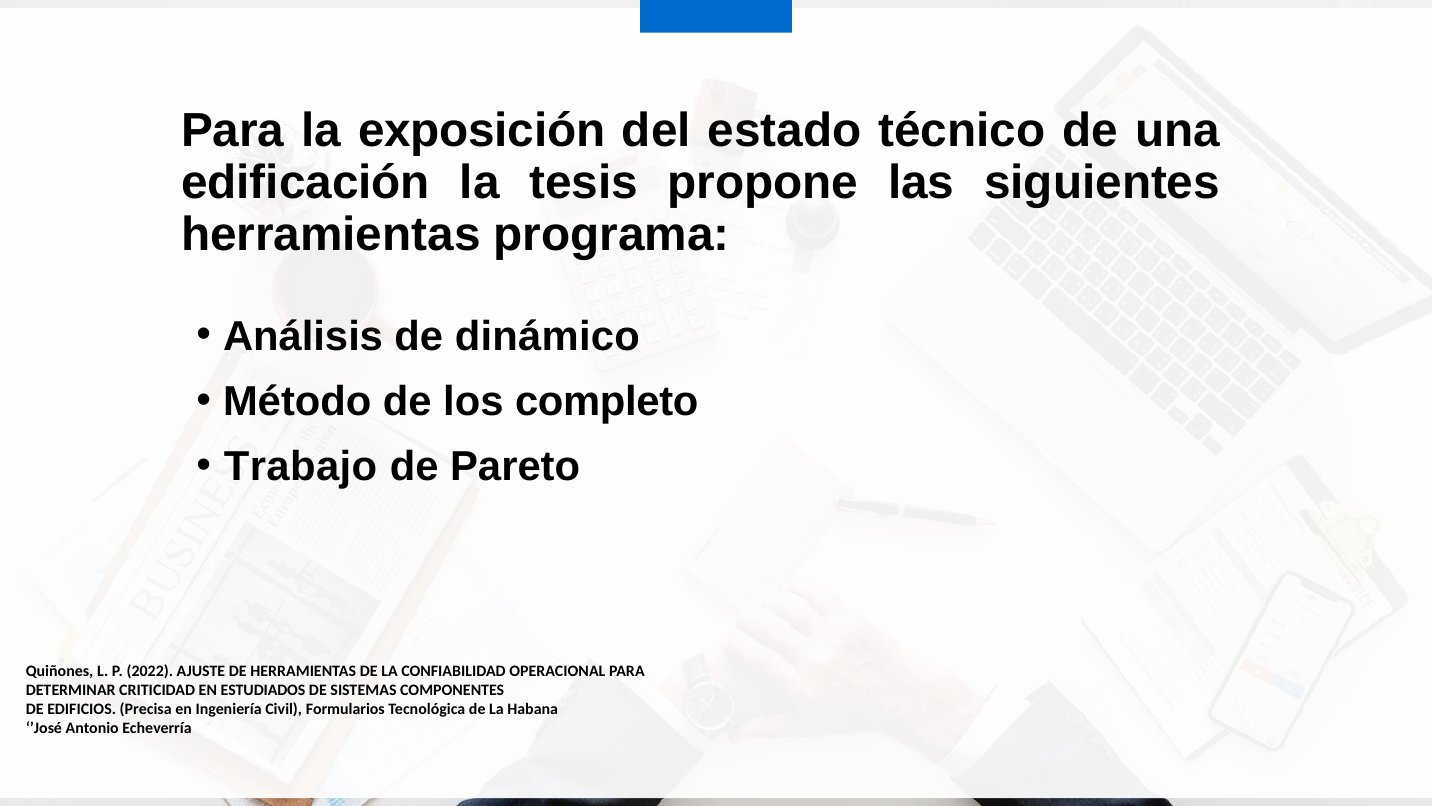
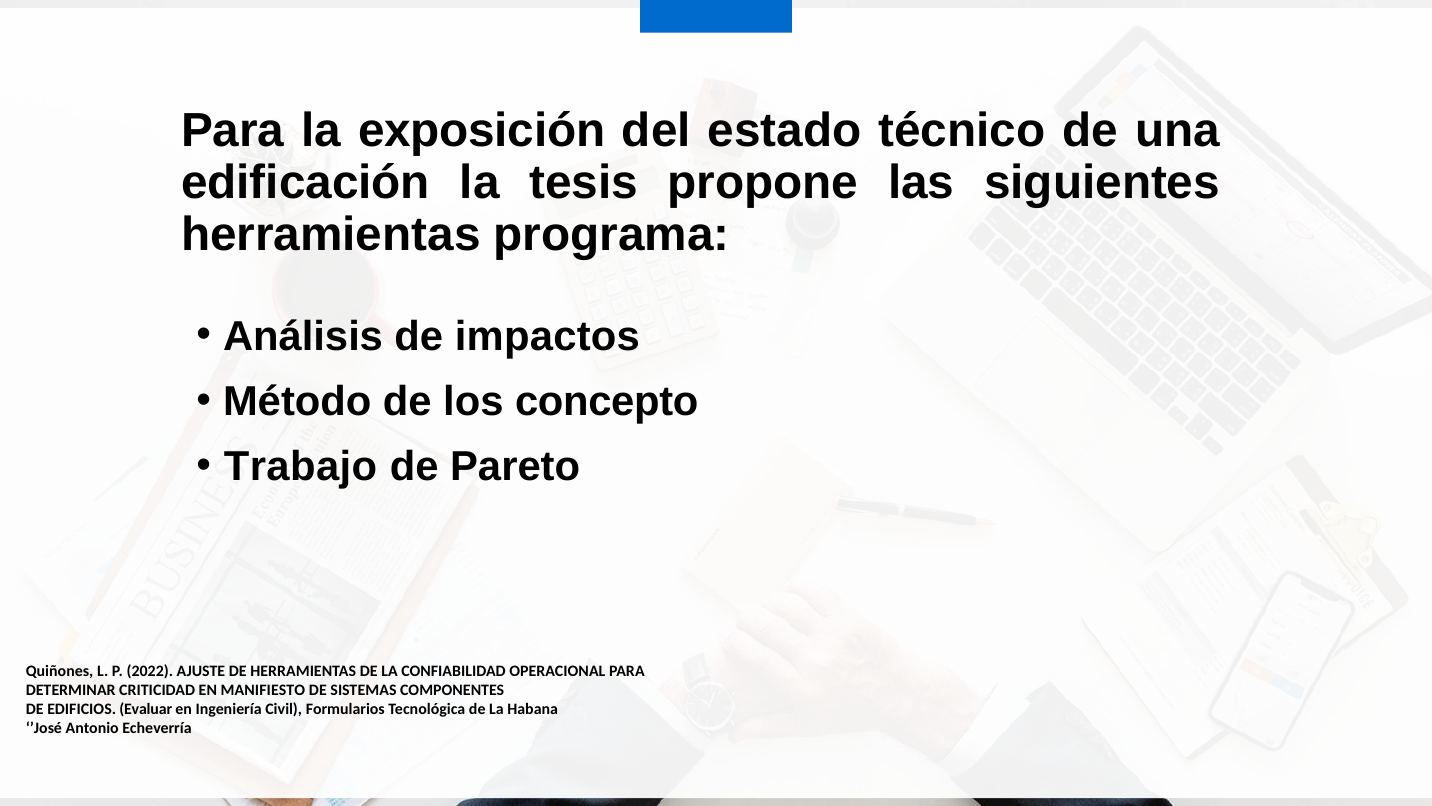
dinámico: dinámico -> impactos (547, 336)
completo: completo -> concepto (607, 401)
ESTUDIADOS: ESTUDIADOS -> MANIFIESTO (263, 690)
Precisa: Precisa -> Evaluar (146, 709)
